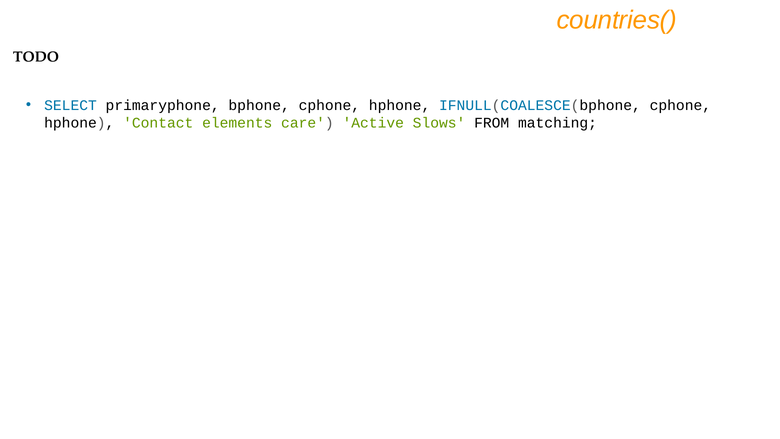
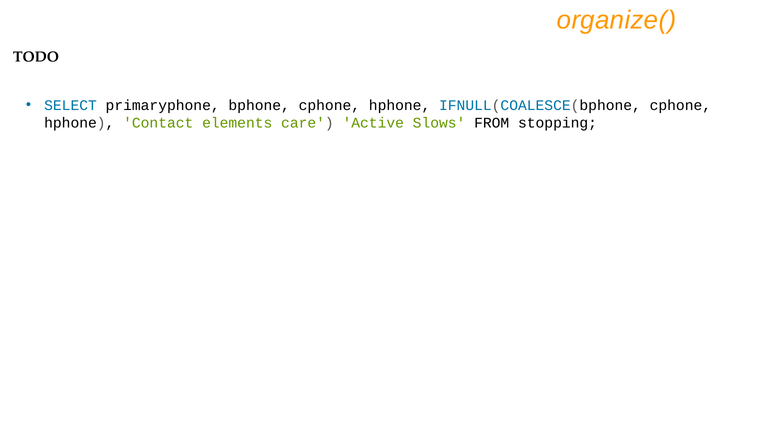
countries(: countries( -> organize( (617, 20)
matching: matching -> stopping (558, 123)
